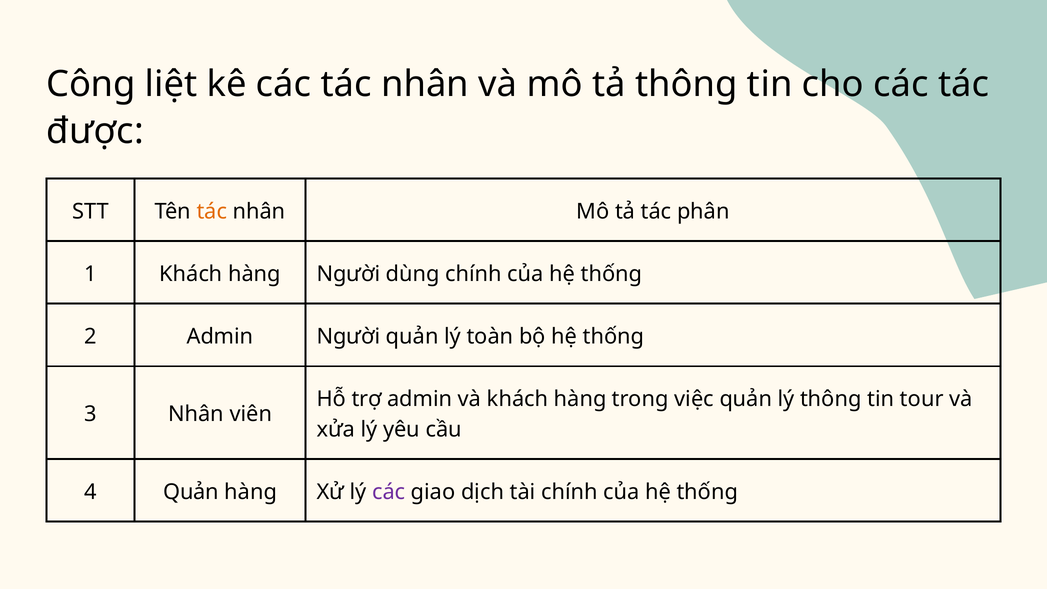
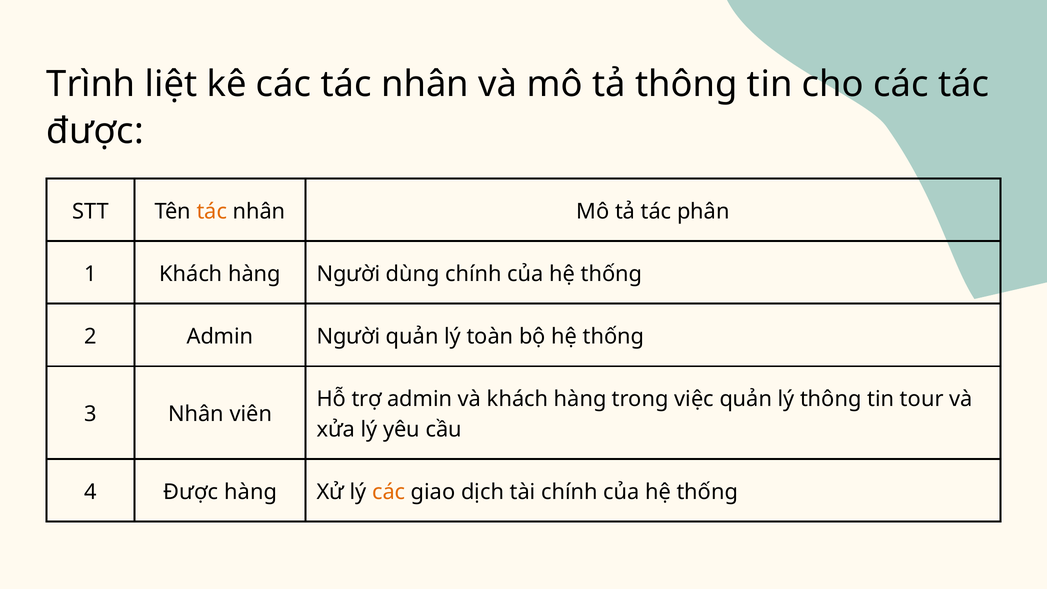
Công: Công -> Trình (91, 84)
4 Quản: Quản -> Được (191, 492)
các colour: purple -> orange (389, 492)
